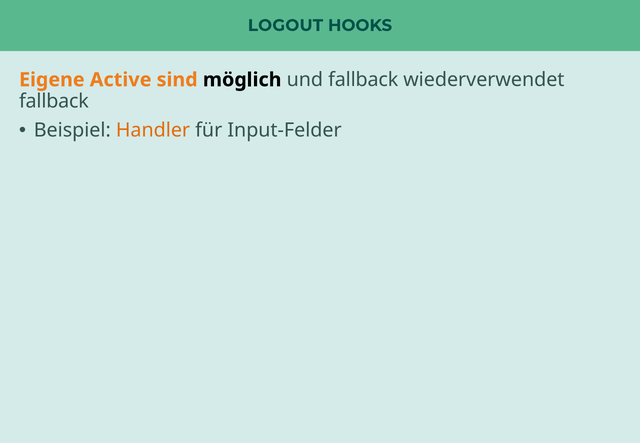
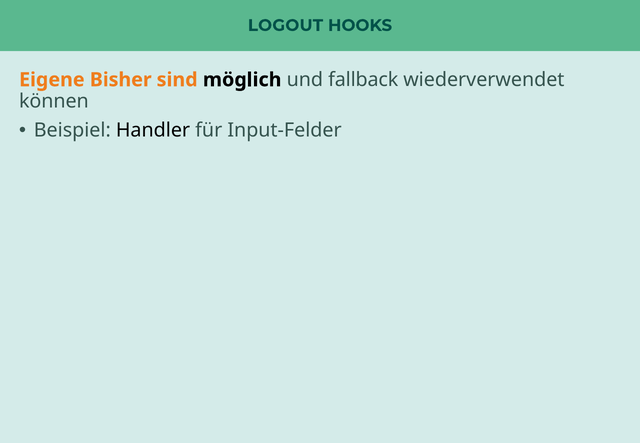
Active: Active -> Bisher (121, 80)
fallback: fallback -> können (54, 101)
Handler colour: orange -> black (153, 130)
